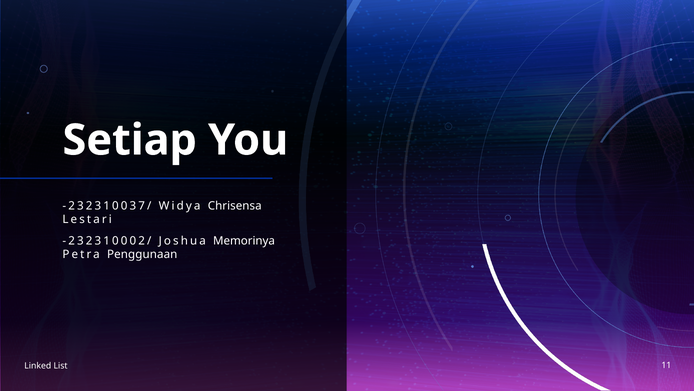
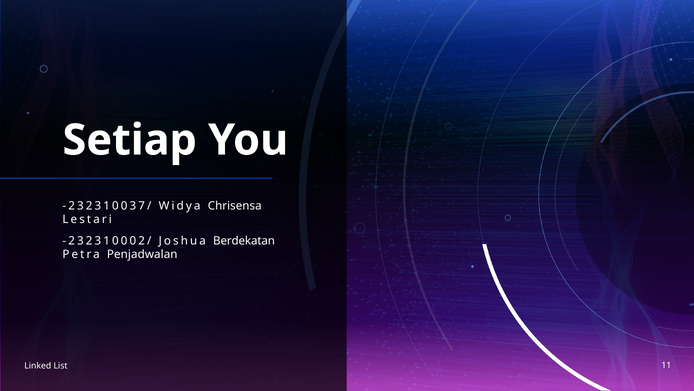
Memorinya: Memorinya -> Berdekatan (244, 240)
Penggunaan: Penggunaan -> Penjadwalan (142, 254)
